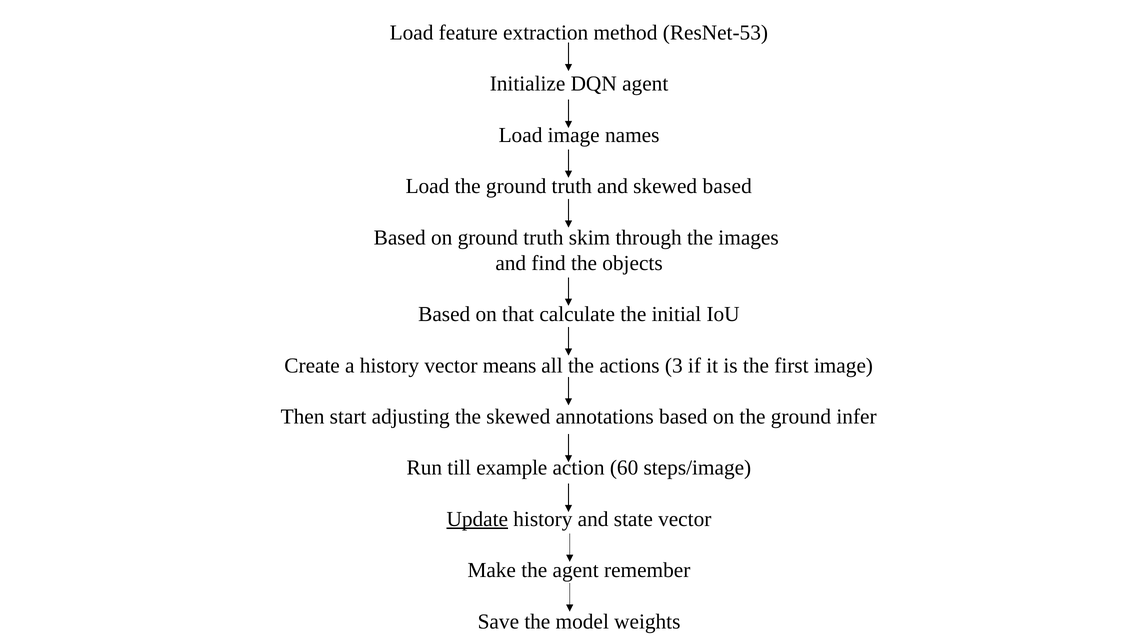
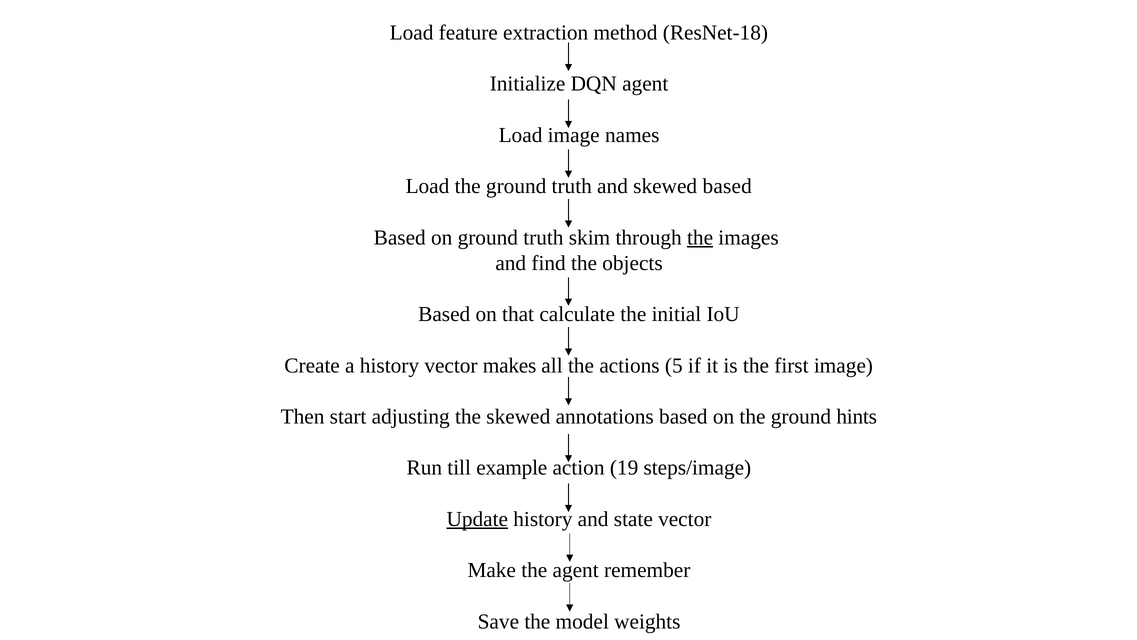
ResNet-53: ResNet-53 -> ResNet-18 (715, 33)
the underline: none -> present (700, 237)
means: means -> makes (510, 365)
3: 3 -> 5 (674, 365)
infer: infer -> hints (857, 416)
60: 60 -> 19 (624, 468)
